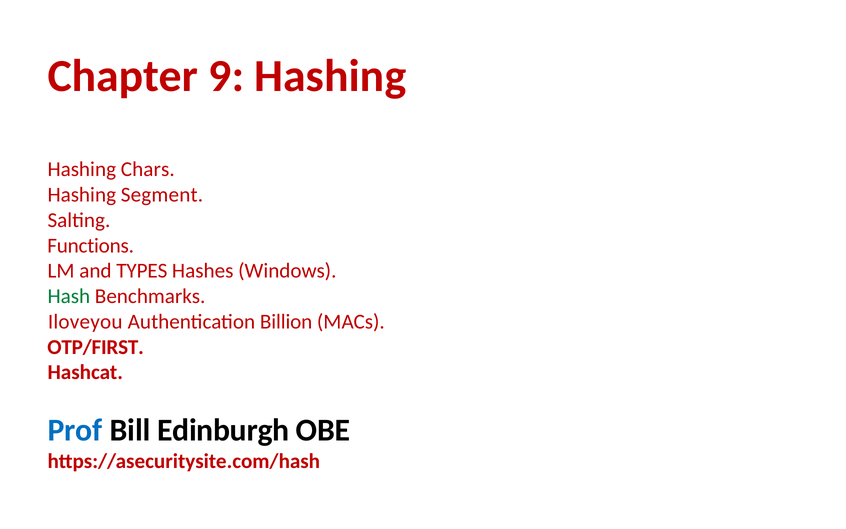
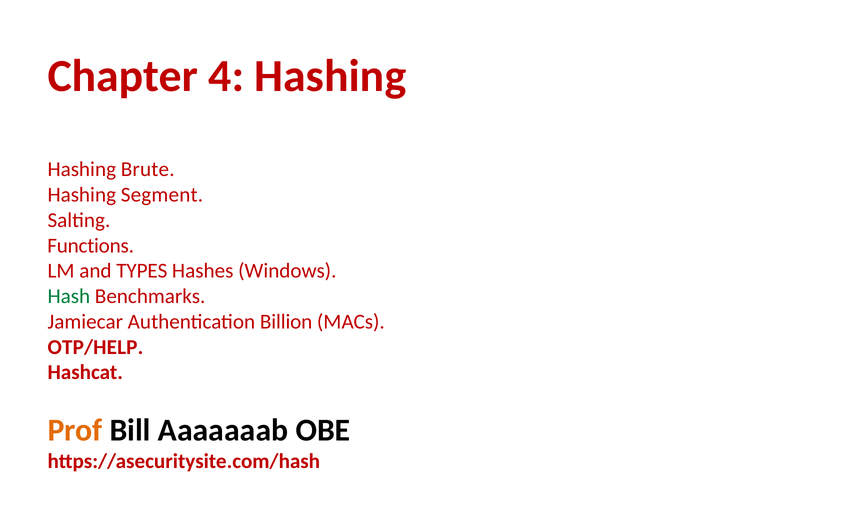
9: 9 -> 4 (226, 76)
Chars: Chars -> Brute (148, 169)
Iloveyou: Iloveyou -> Jamiecar (85, 322)
OTP/FIRST: OTP/FIRST -> OTP/HELP (95, 347)
Prof colour: blue -> orange (75, 430)
Edinburgh: Edinburgh -> Aaaaaaab (223, 430)
